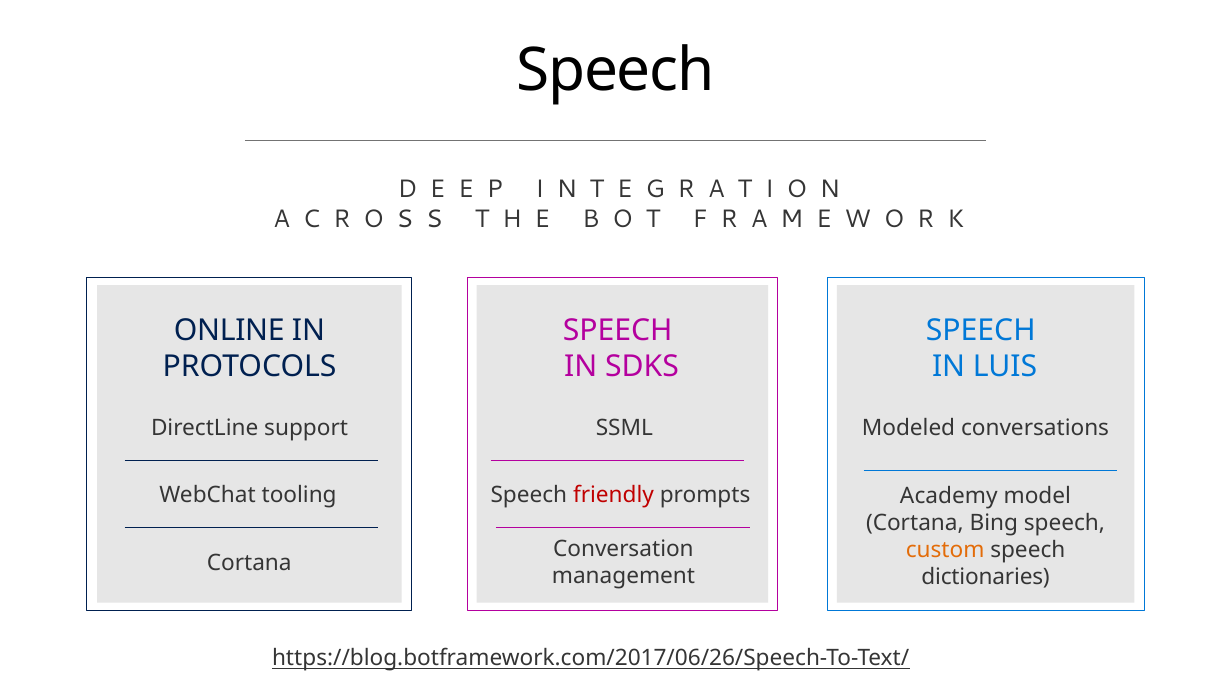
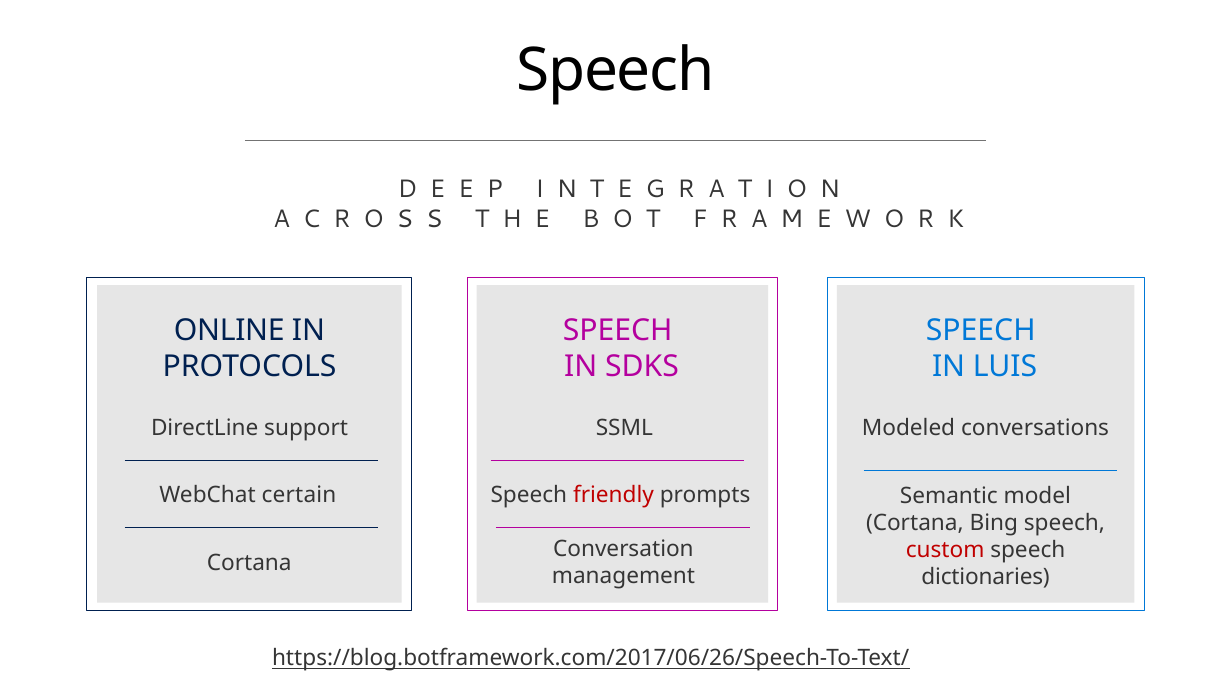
tooling: tooling -> certain (299, 496)
Academy: Academy -> Semantic (949, 496)
custom colour: orange -> red (945, 550)
